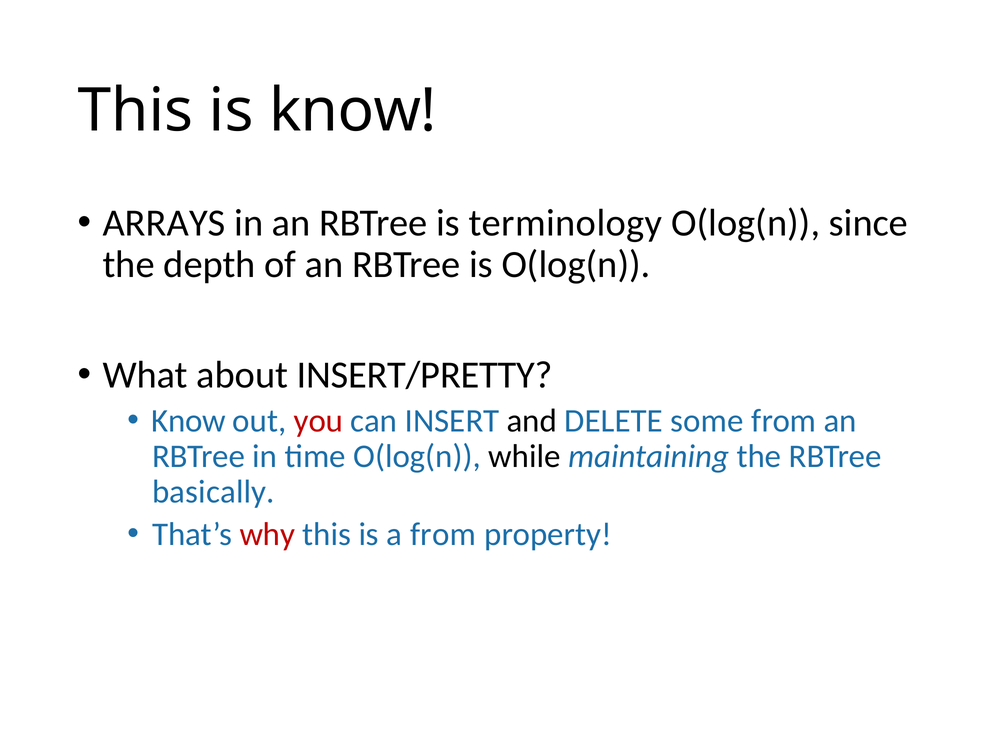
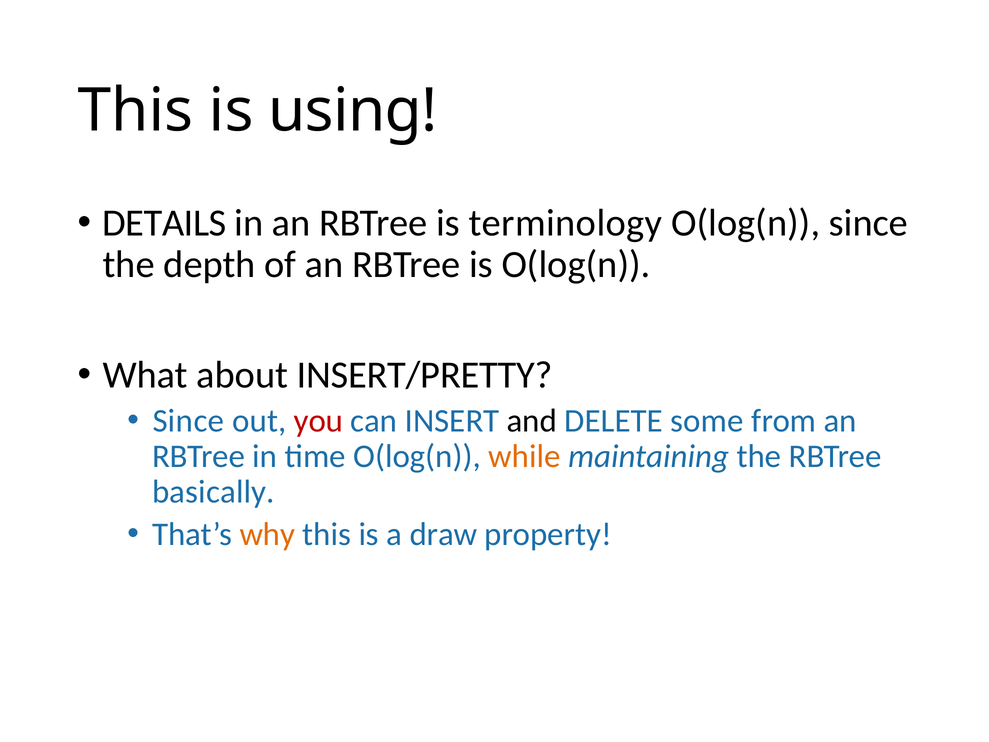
is know: know -> using (353, 111)
ARRAYS: ARRAYS -> DETAILS (164, 223)
Know: Know -> Since (188, 421)
while colour: black -> orange (524, 456)
why colour: red -> orange (267, 534)
a from: from -> draw (443, 534)
